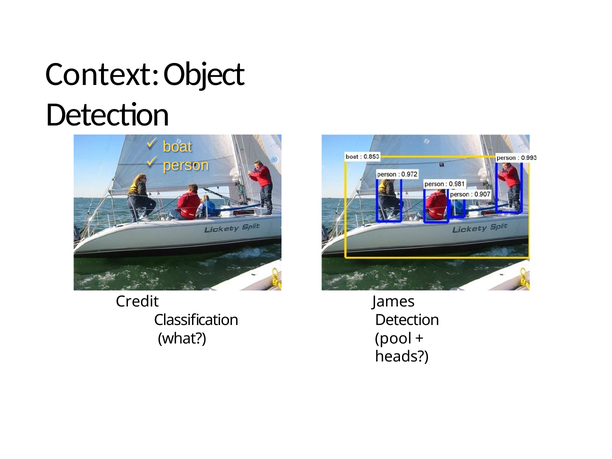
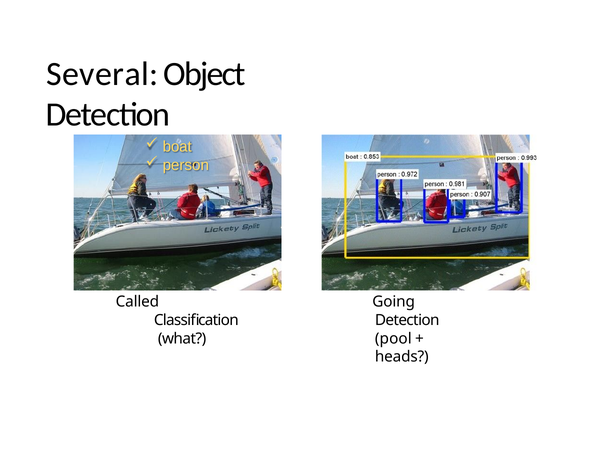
Context: Context -> Several (102, 74)
Credit: Credit -> Called (137, 302)
James: James -> Going (394, 302)
